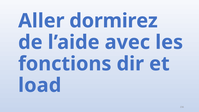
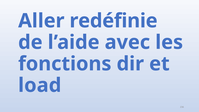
dormirez: dormirez -> redéfinie (114, 21)
